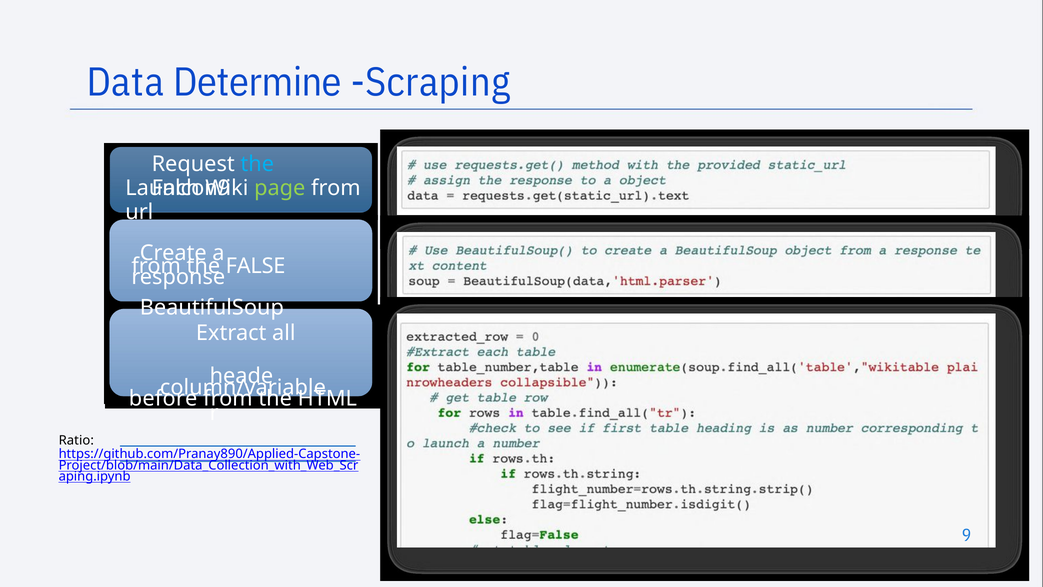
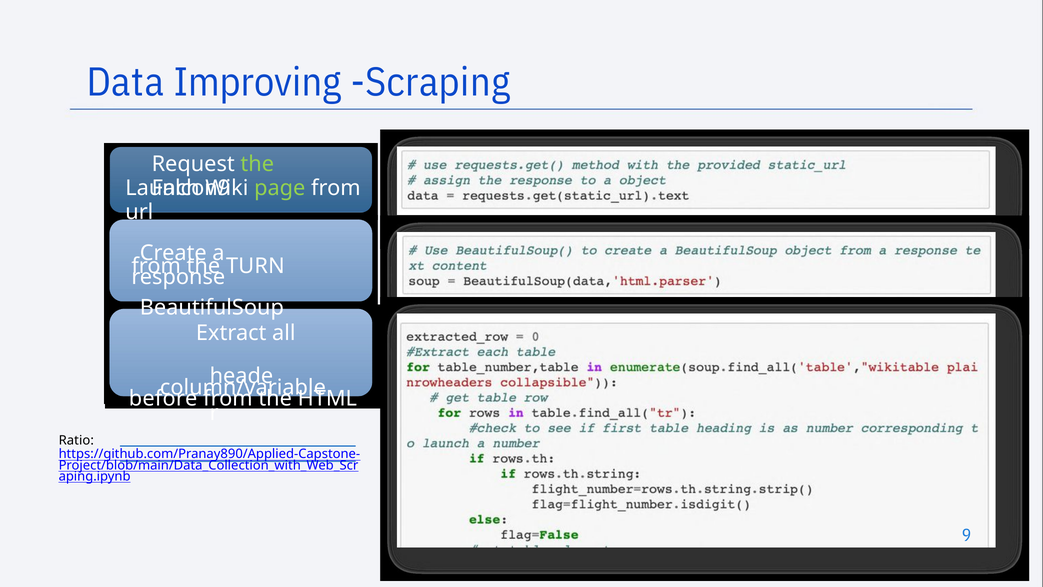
Determine: Determine -> Improving (257, 82)
the colour: light blue -> light green (257, 164)
FALSE: FALSE -> TURN (255, 266)
